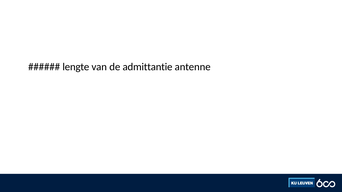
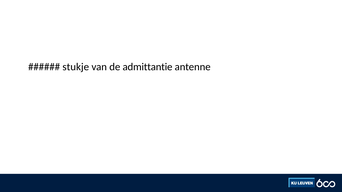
lengte: lengte -> stukje (76, 67)
